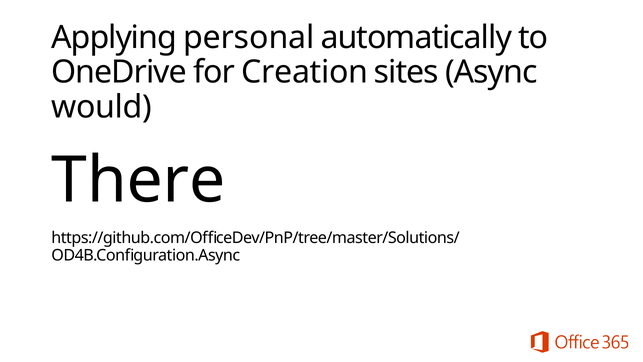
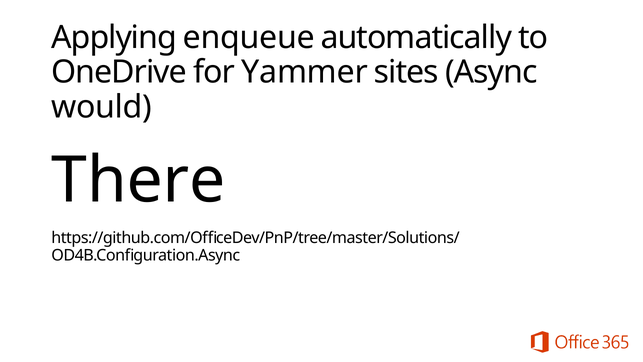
personal: personal -> enqueue (249, 38)
Creation: Creation -> Yammer (305, 72)
